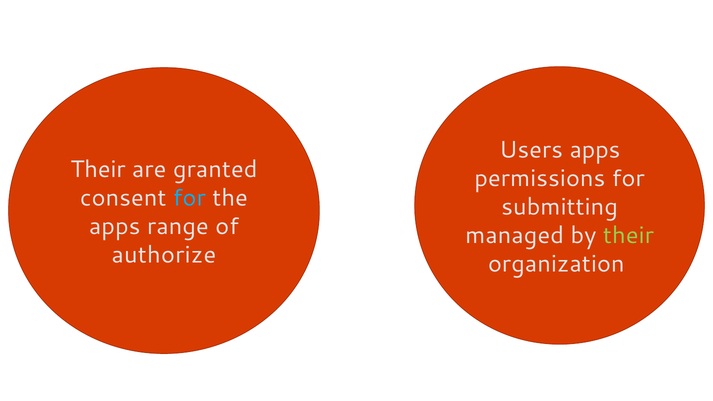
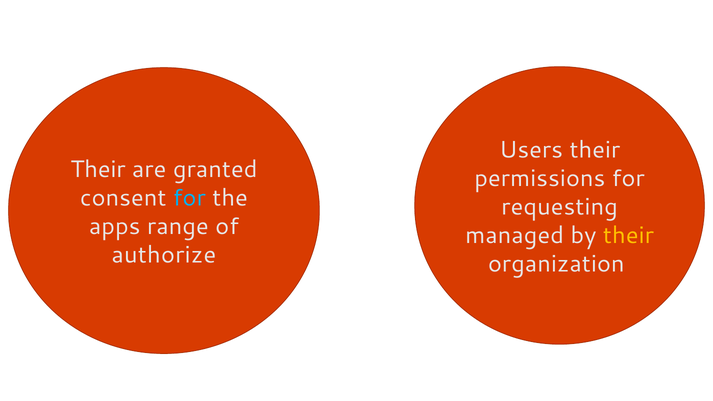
Users apps: apps -> their (595, 150)
submitting: submitting -> requesting (560, 207)
their colour: light green -> yellow (628, 236)
